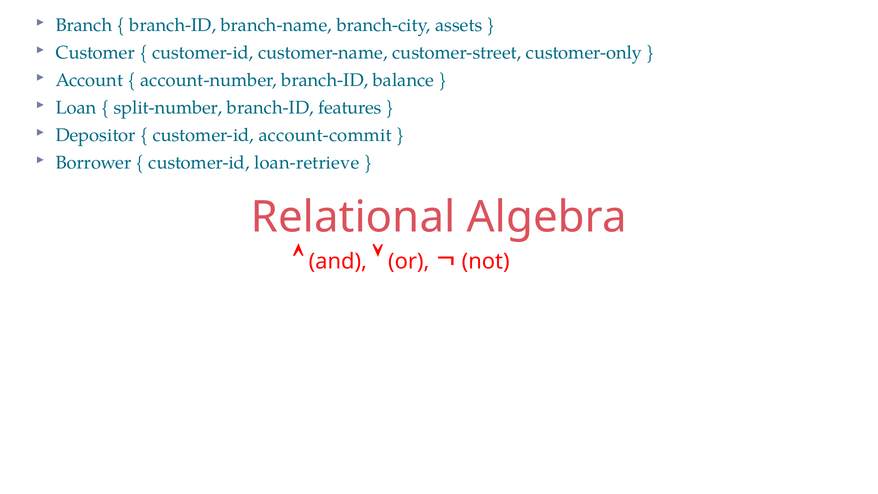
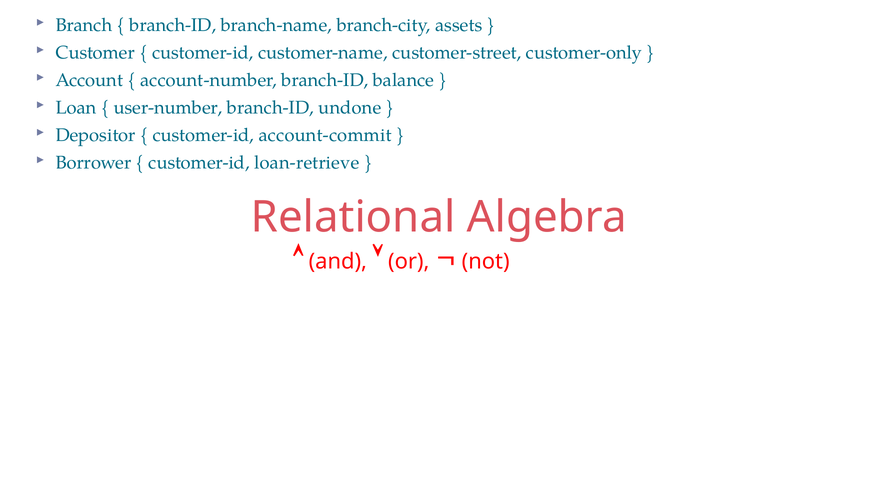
split-number: split-number -> user-number (168, 108)
features: features -> undone (350, 108)
